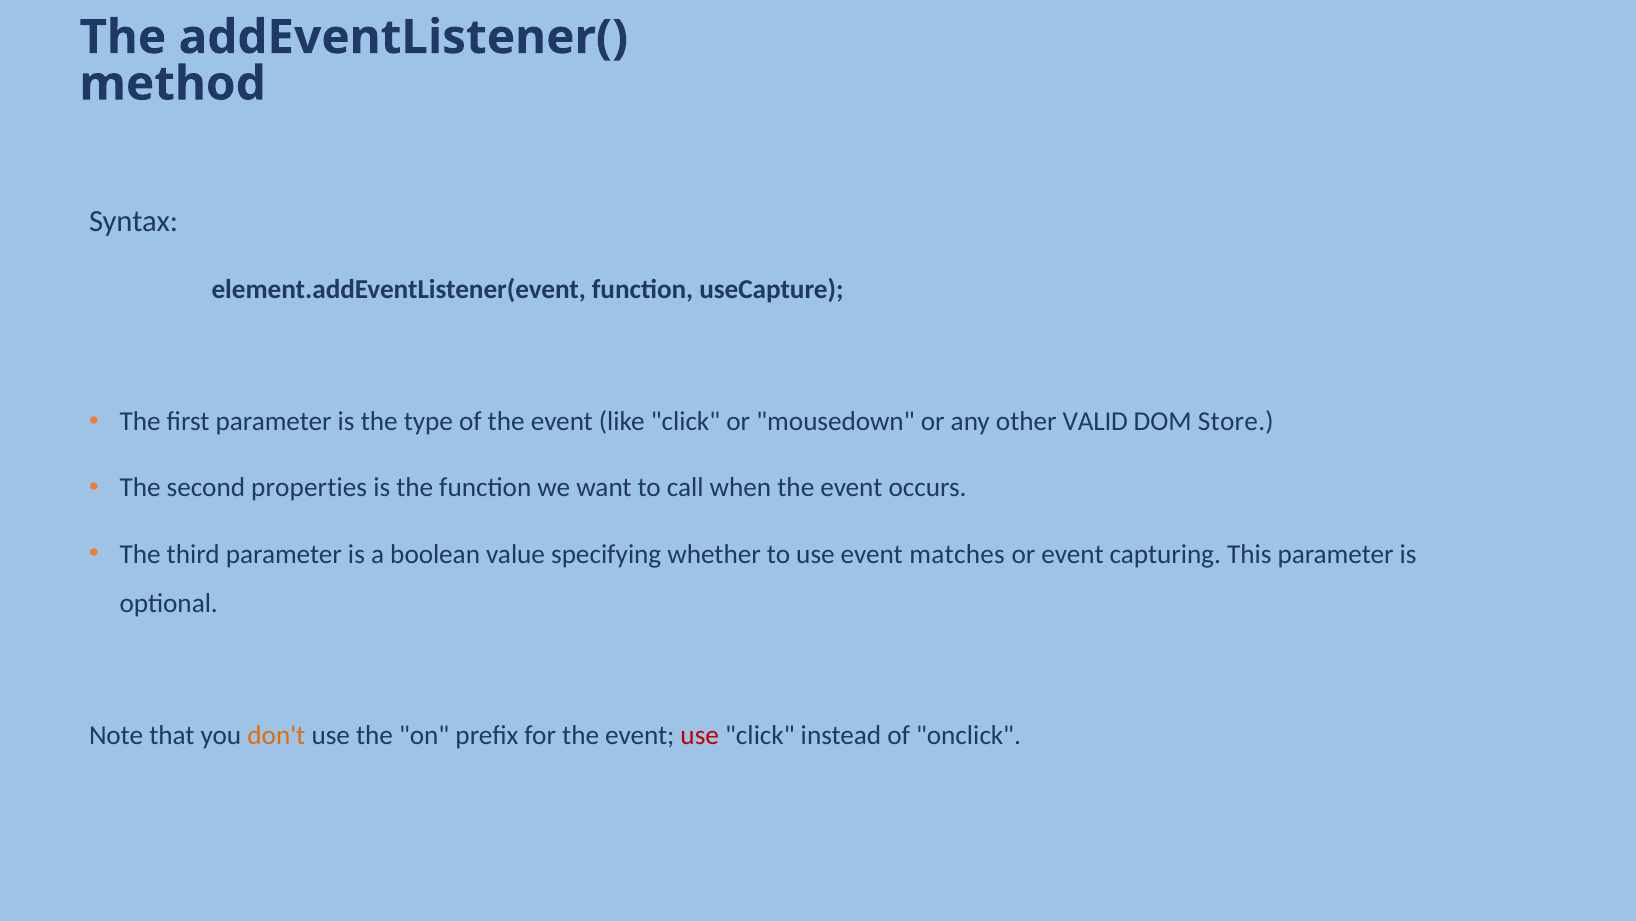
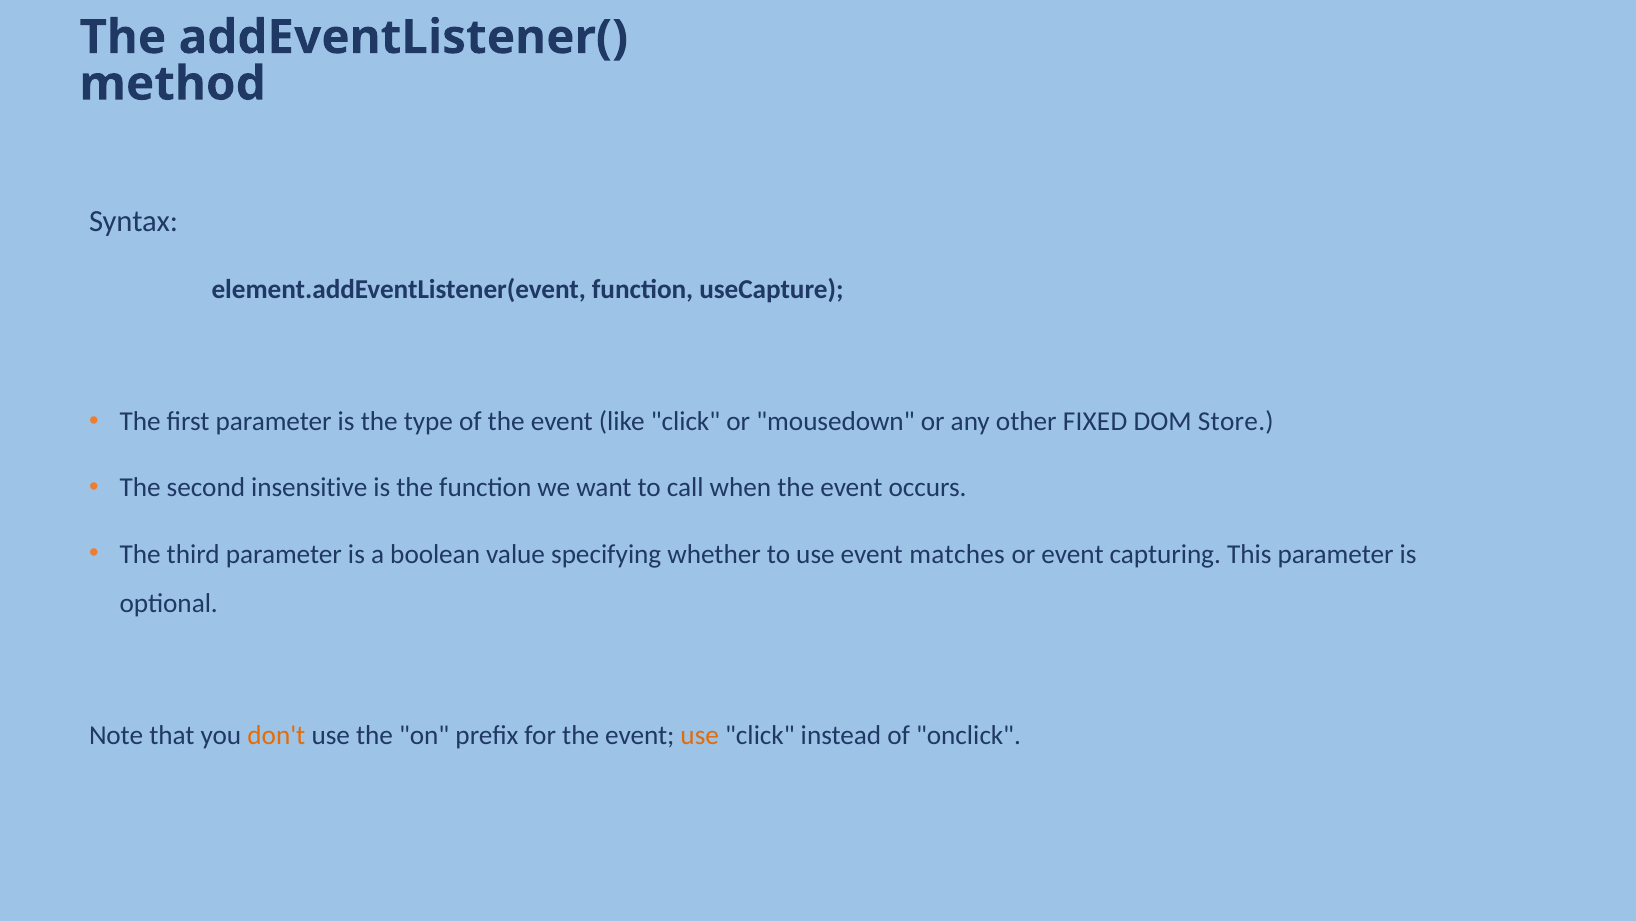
VALID: VALID -> FIXED (1095, 421)
properties: properties -> insensitive (309, 488)
use colour: red -> orange (700, 735)
